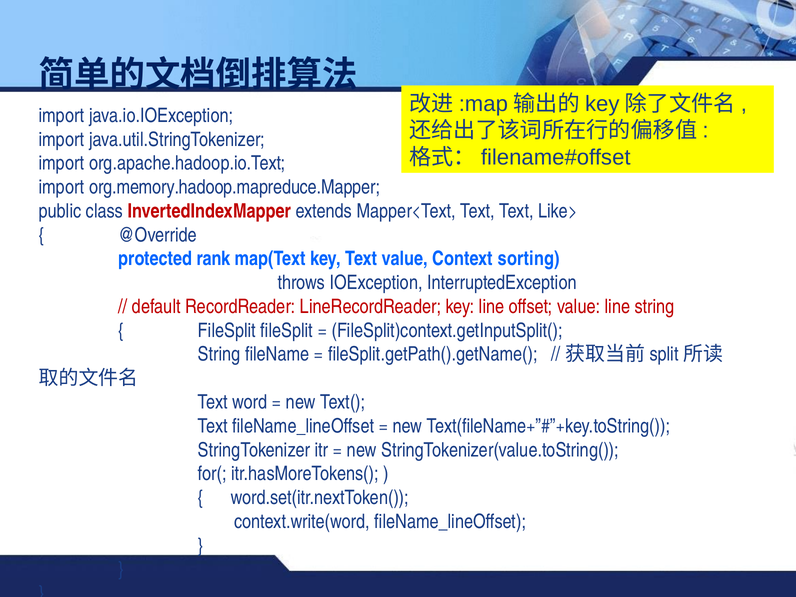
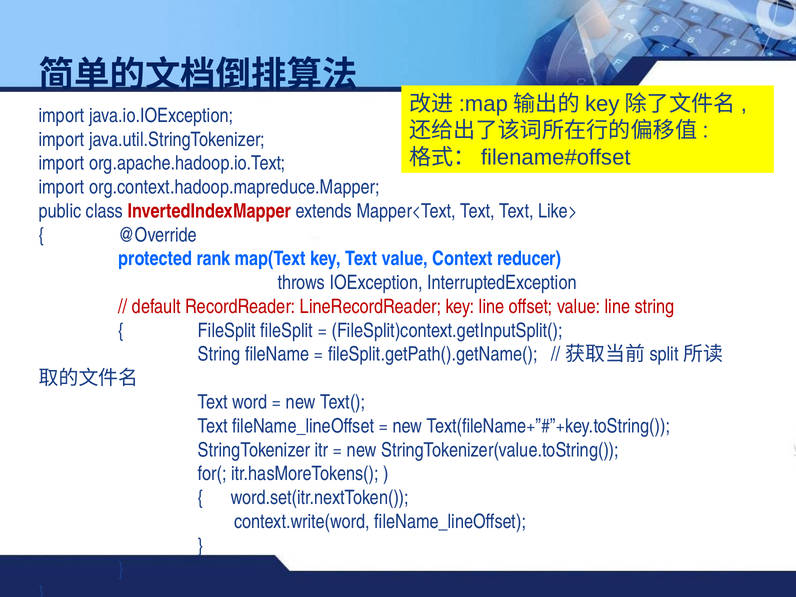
org.memory.hadoop.mapreduce.Mapper: org.memory.hadoop.mapreduce.Mapper -> org.context.hadoop.mapreduce.Mapper (235, 187)
sorting: sorting -> reducer (529, 259)
